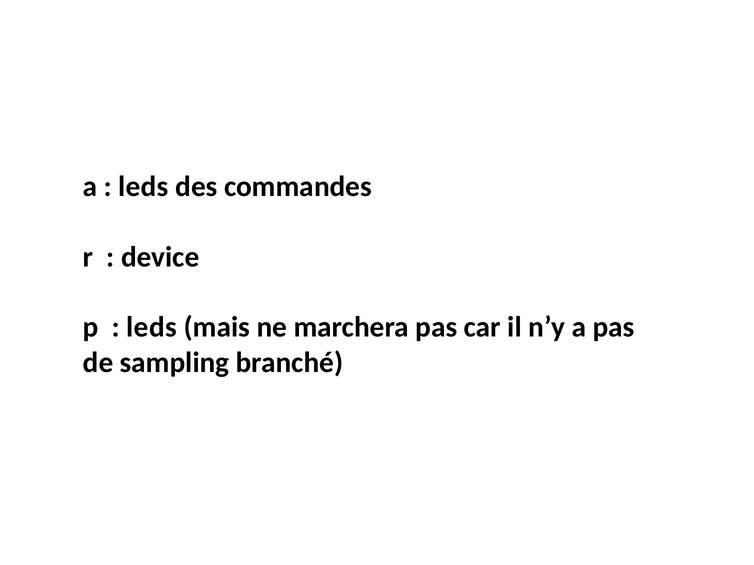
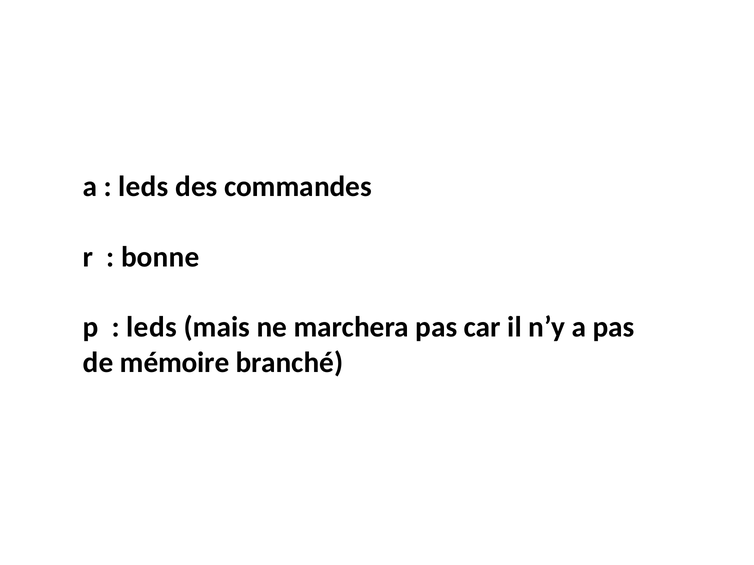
device: device -> bonne (160, 257)
sampling: sampling -> mémoire (175, 363)
